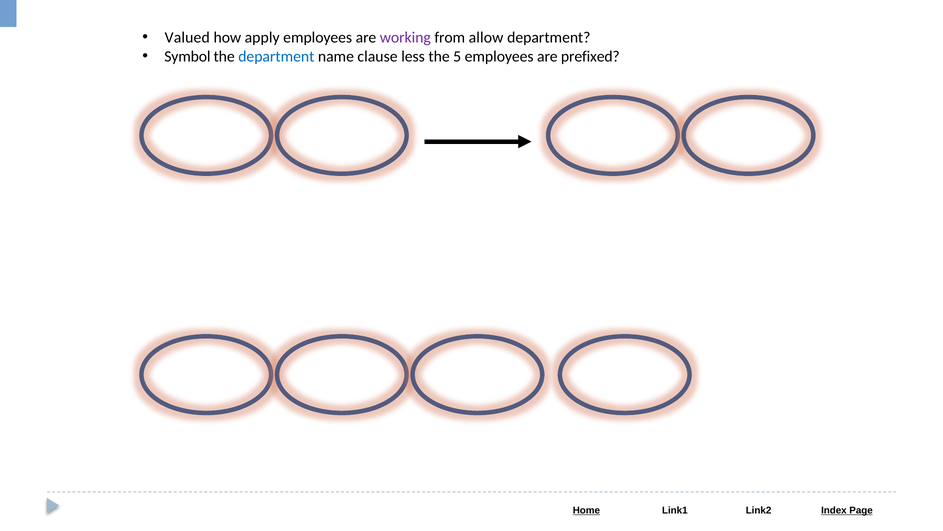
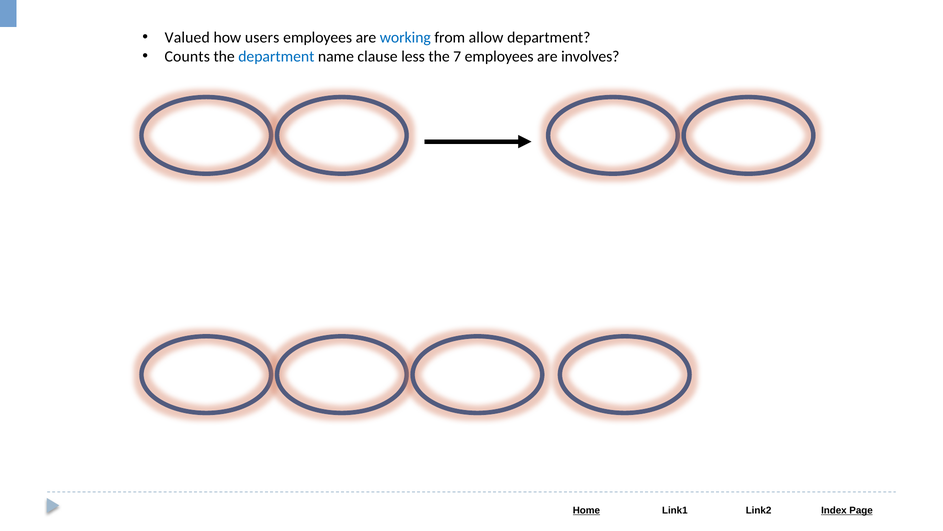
apply: apply -> users (262, 38)
working colour: purple -> blue (405, 38)
Symbol: Symbol -> Counts (187, 56)
5: 5 -> 7 (457, 56)
prefixed: prefixed -> involves (590, 56)
